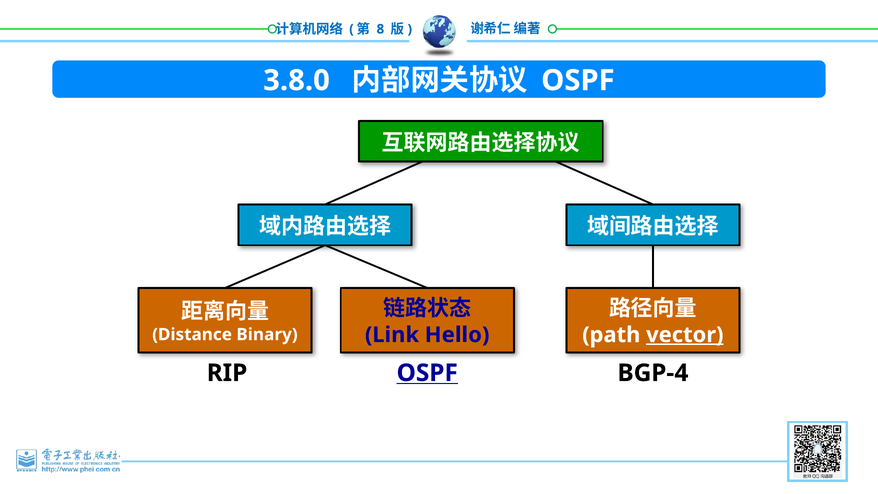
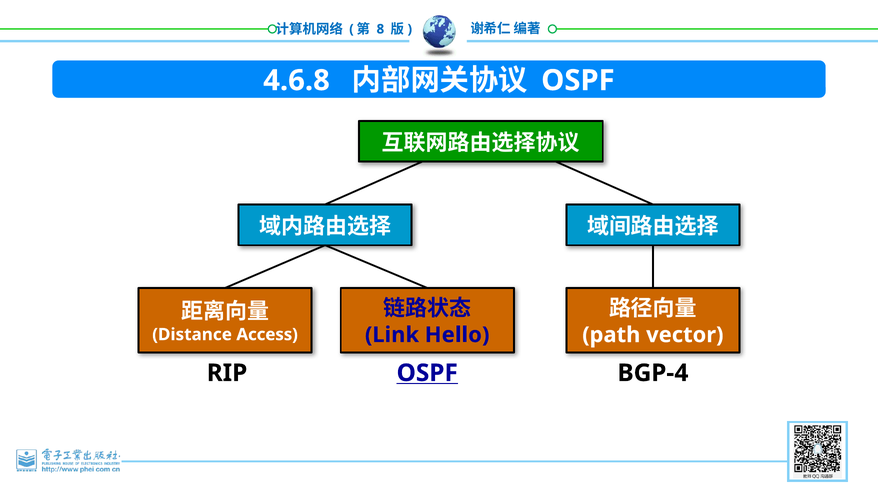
3.8.0: 3.8.0 -> 4.6.8 (297, 80)
vector underline: present -> none (685, 335)
Binary: Binary -> Access (267, 334)
